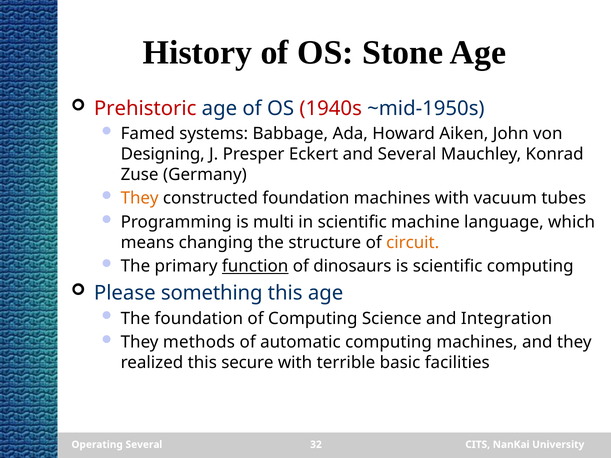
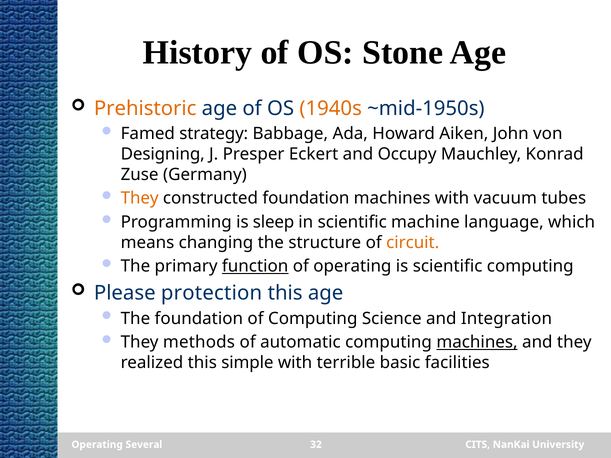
Prehistoric colour: red -> orange (145, 108)
1940s colour: red -> orange (331, 108)
systems: systems -> strategy (214, 134)
and Several: Several -> Occupy (407, 154)
multi: multi -> sleep (274, 222)
of dinosaurs: dinosaurs -> operating (352, 266)
something: something -> protection (212, 293)
machines underline: none -> present (477, 342)
secure: secure -> simple (247, 363)
